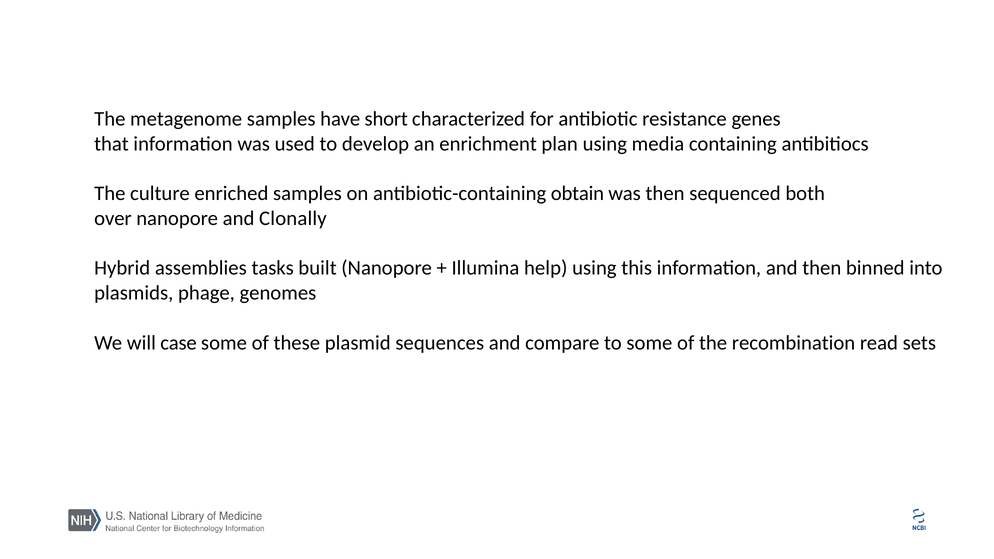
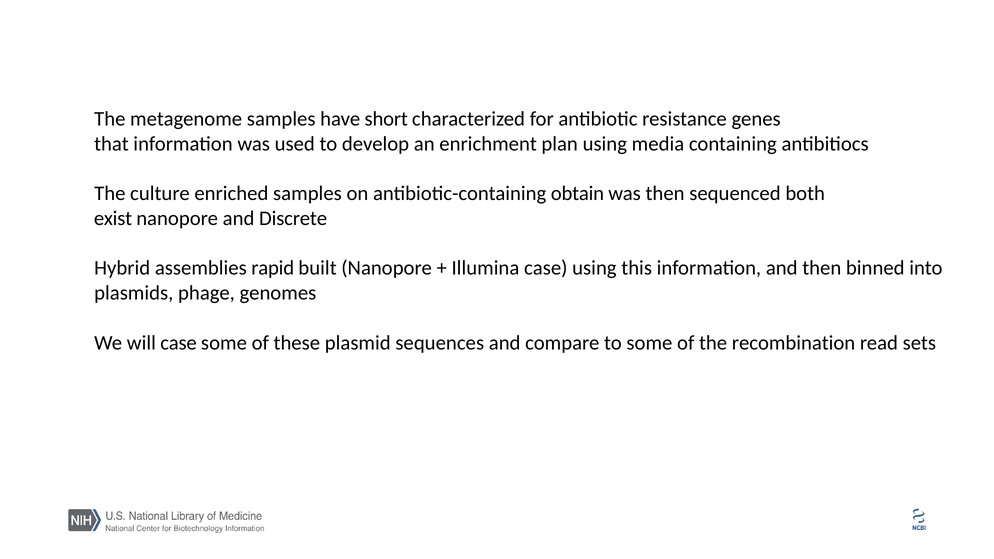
over: over -> exist (113, 218)
Clonally: Clonally -> Discrete (293, 218)
tasks: tasks -> rapid (273, 268)
Illumina help: help -> case (546, 268)
